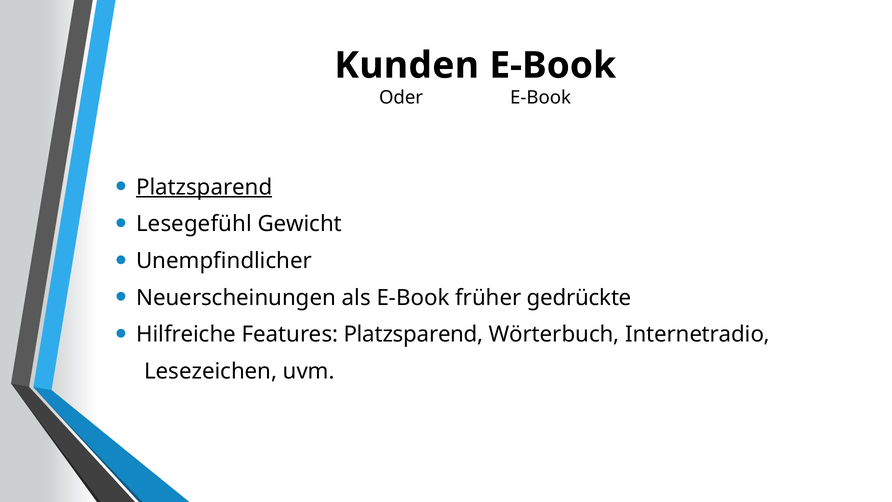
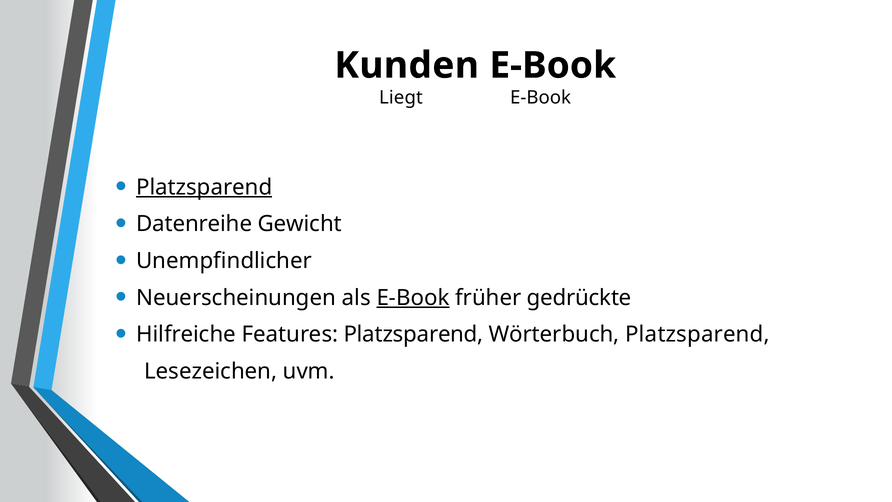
Oder: Oder -> Liegt (401, 98)
Lesegefühl: Lesegefühl -> Datenreihe (194, 224)
E-Book underline: none -> present (413, 298)
Wörterbuch Internetradio: Internetradio -> Platzsparend (697, 334)
